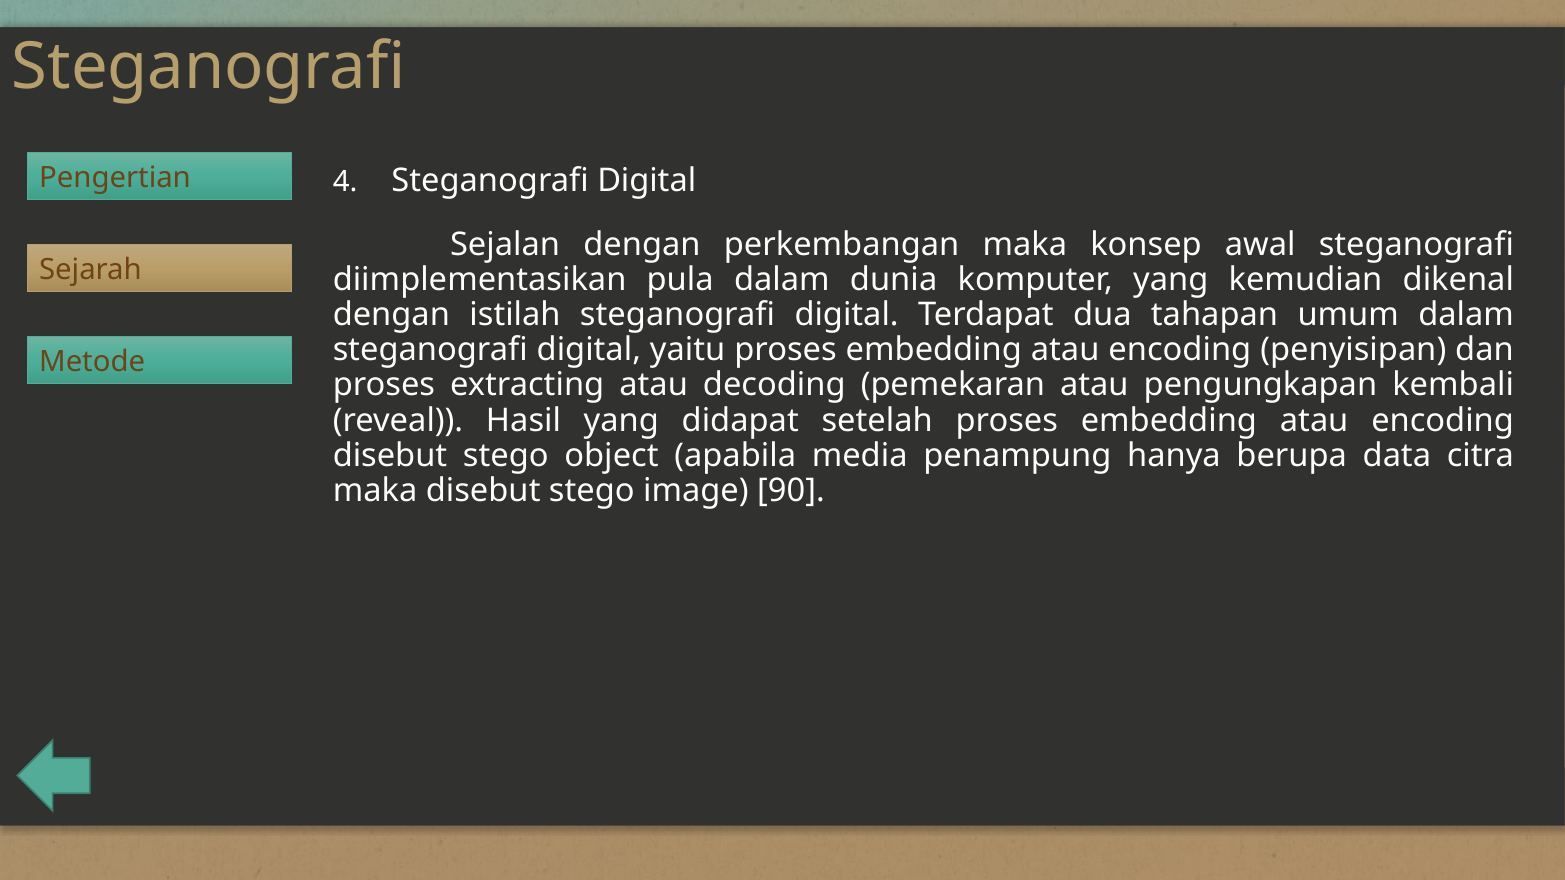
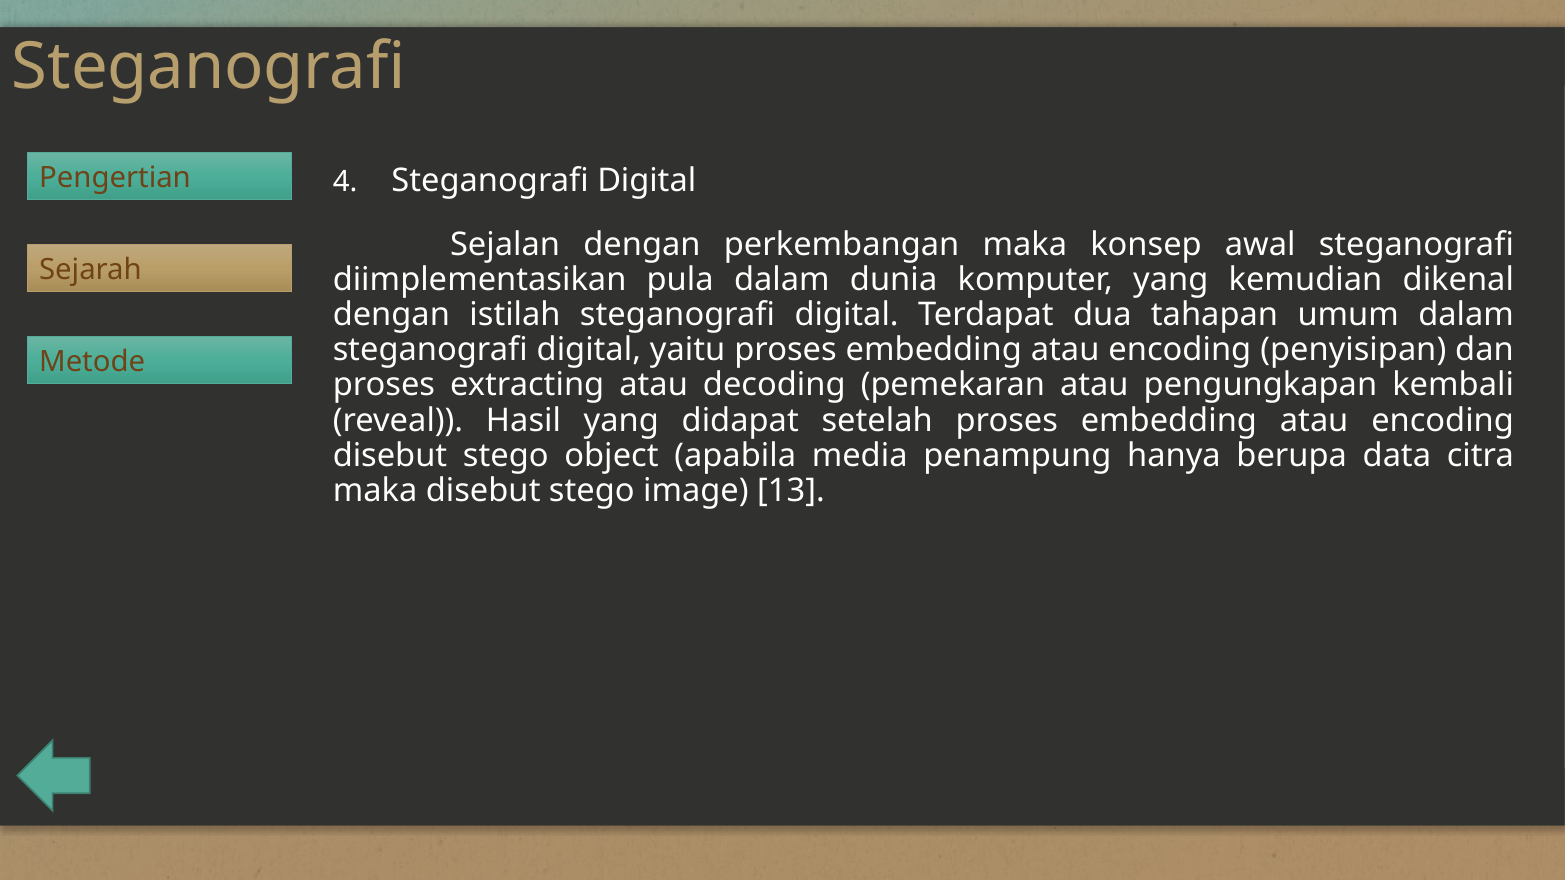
90: 90 -> 13 (791, 491)
